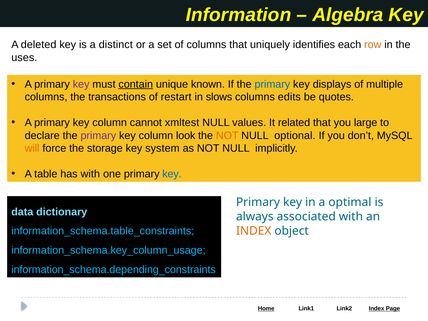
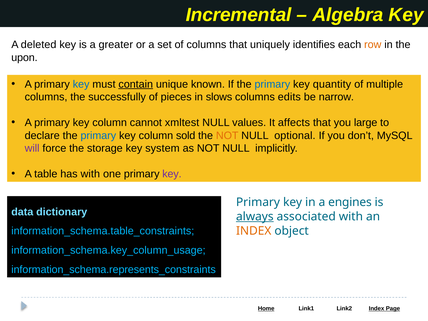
Information: Information -> Incremental (239, 15)
distinct: distinct -> greater (116, 45)
uses: uses -> upon (24, 58)
key colour: purple -> blue (81, 84)
displays: displays -> quantity (332, 84)
transactions: transactions -> successfully (117, 97)
restart: restart -> pieces (176, 97)
quotes: quotes -> narrow (336, 97)
related: related -> affects (294, 123)
primary colour: purple -> blue (98, 136)
look: look -> sold (186, 136)
will colour: orange -> purple (32, 148)
key colour: blue -> purple (172, 174)
optimal: optimal -> engines (350, 202)
always underline: none -> present (255, 216)
information_schema.depending_constraints: information_schema.depending_constraints -> information_schema.represents_constraints (114, 270)
